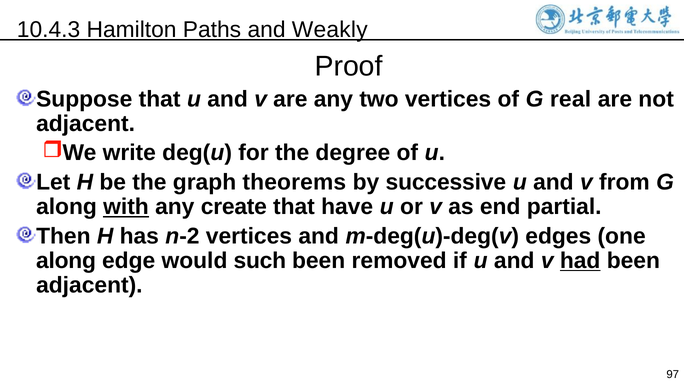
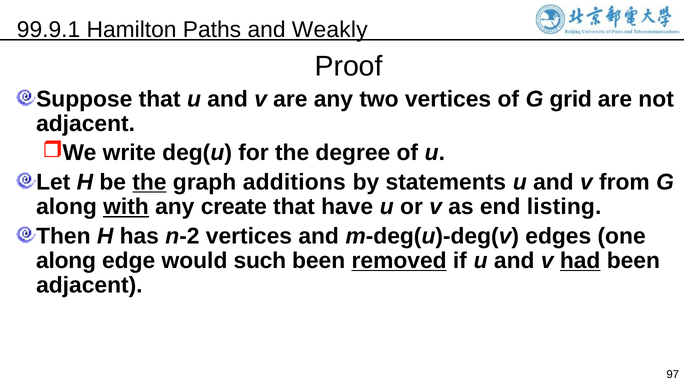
10.4.3: 10.4.3 -> 99.9.1 (49, 30)
real: real -> grid (571, 99)
the underline: none -> present (149, 182)
theorems: theorems -> additions (294, 182)
successive: successive -> statements (446, 182)
partial: partial -> listing (564, 207)
removed underline: none -> present (399, 261)
